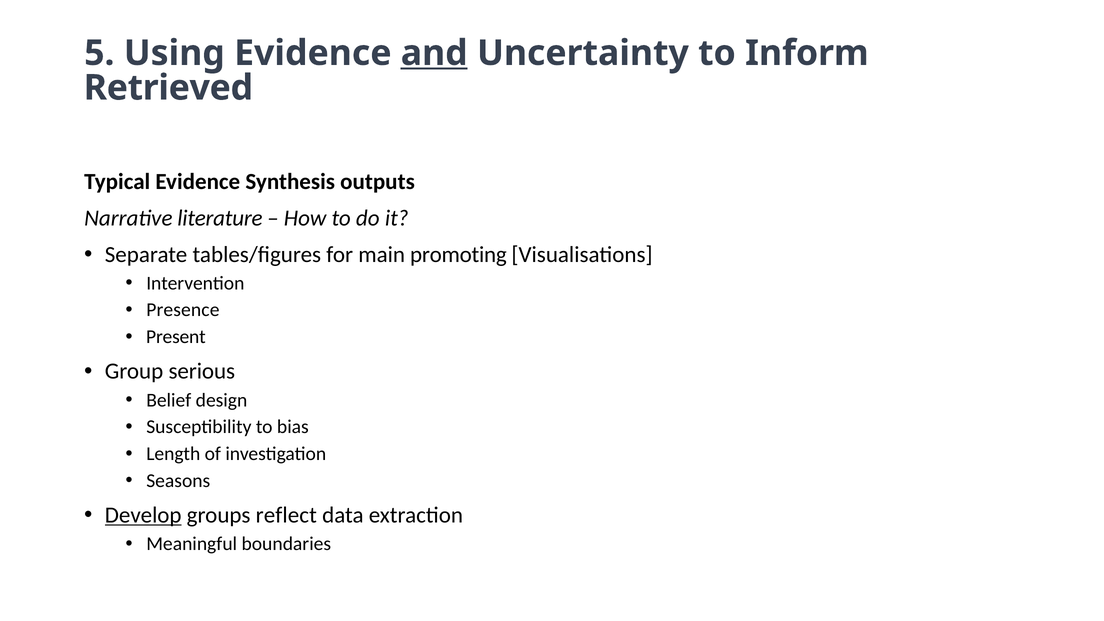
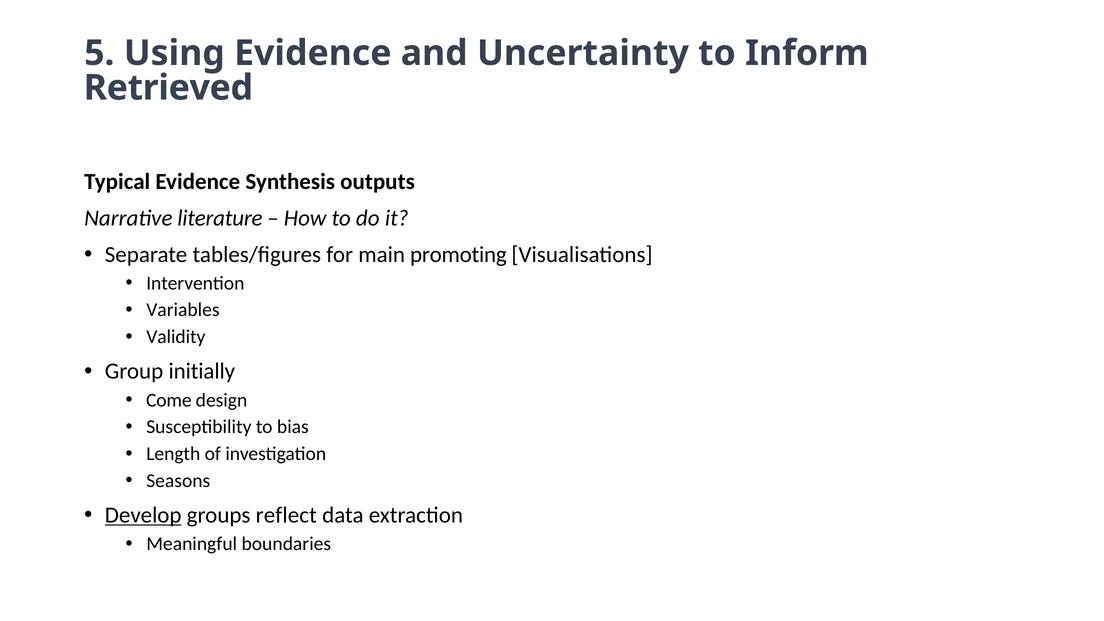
and underline: present -> none (434, 53)
Presence: Presence -> Variables (183, 310)
Present: Present -> Validity (176, 337)
serious: serious -> initially (202, 371)
Belief: Belief -> Come (169, 400)
